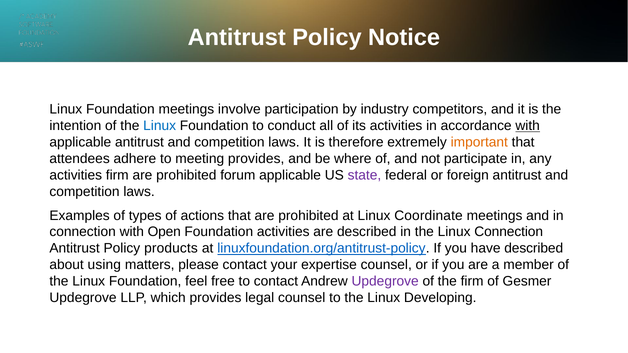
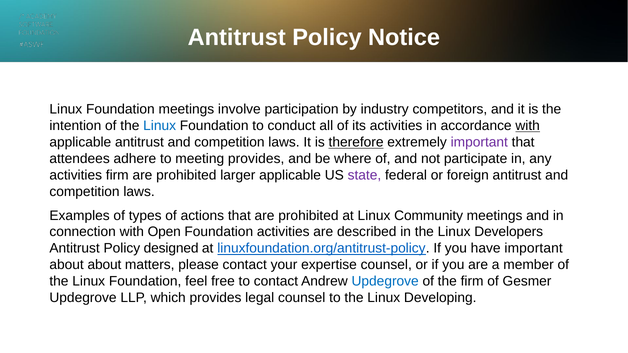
therefore underline: none -> present (356, 142)
important colour: orange -> purple (479, 142)
forum: forum -> larger (238, 175)
Coordinate: Coordinate -> Community (429, 216)
Linux Connection: Connection -> Developers (509, 232)
products: products -> designed (171, 249)
have described: described -> important (534, 249)
about using: using -> about (104, 265)
Updegrove colour: purple -> blue (385, 282)
